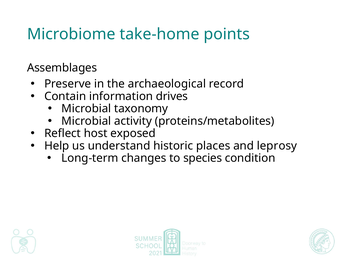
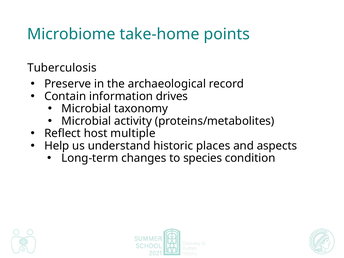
Assemblages: Assemblages -> Tuberculosis (62, 68)
exposed: exposed -> multiple (133, 133)
leprosy: leprosy -> aspects (277, 146)
